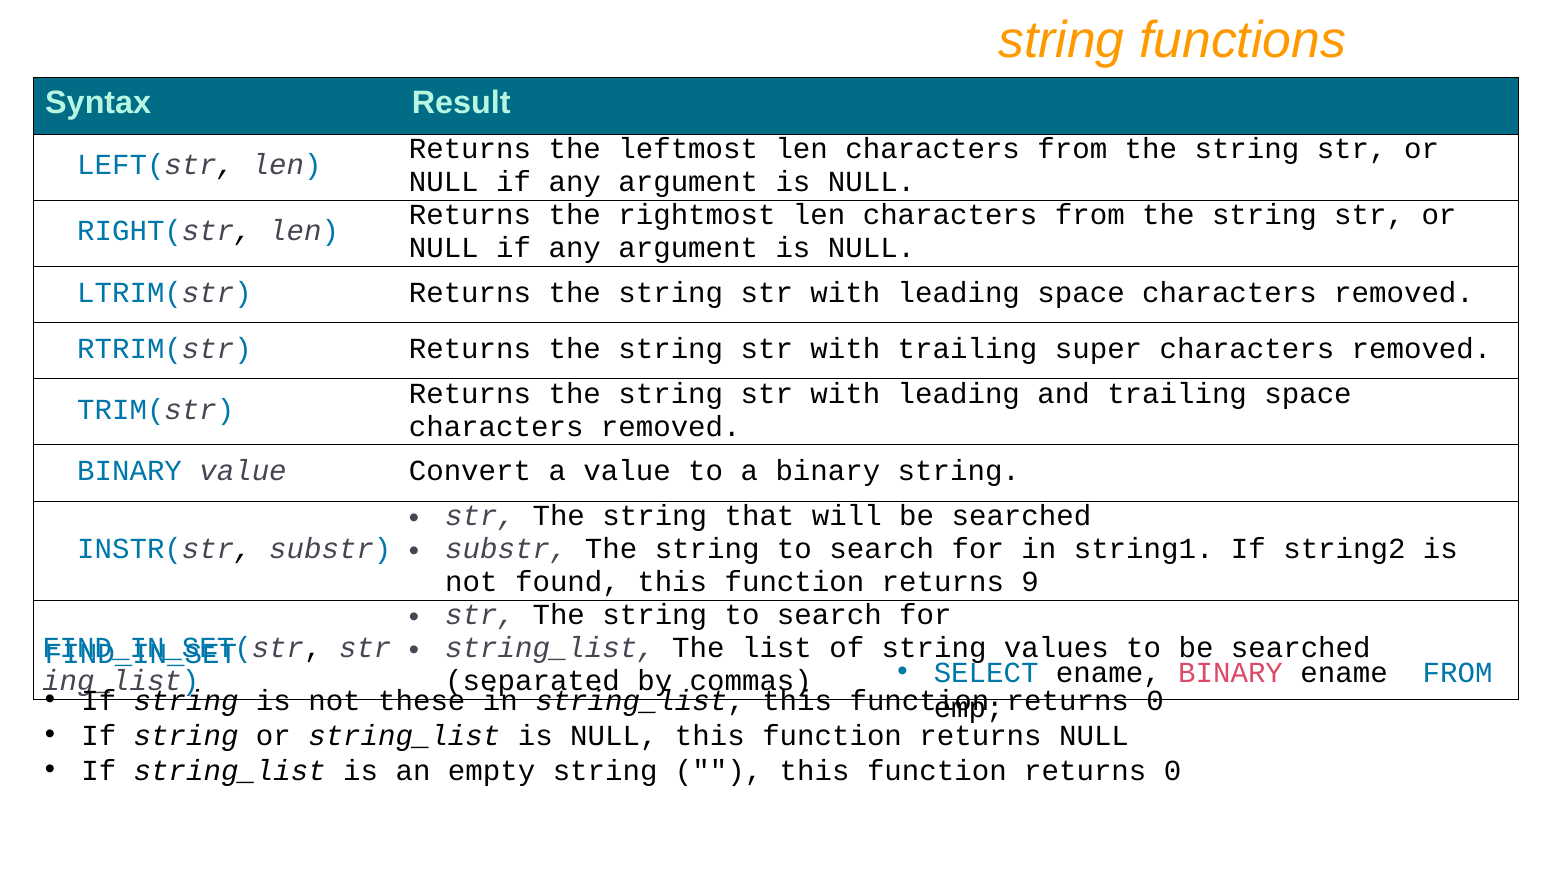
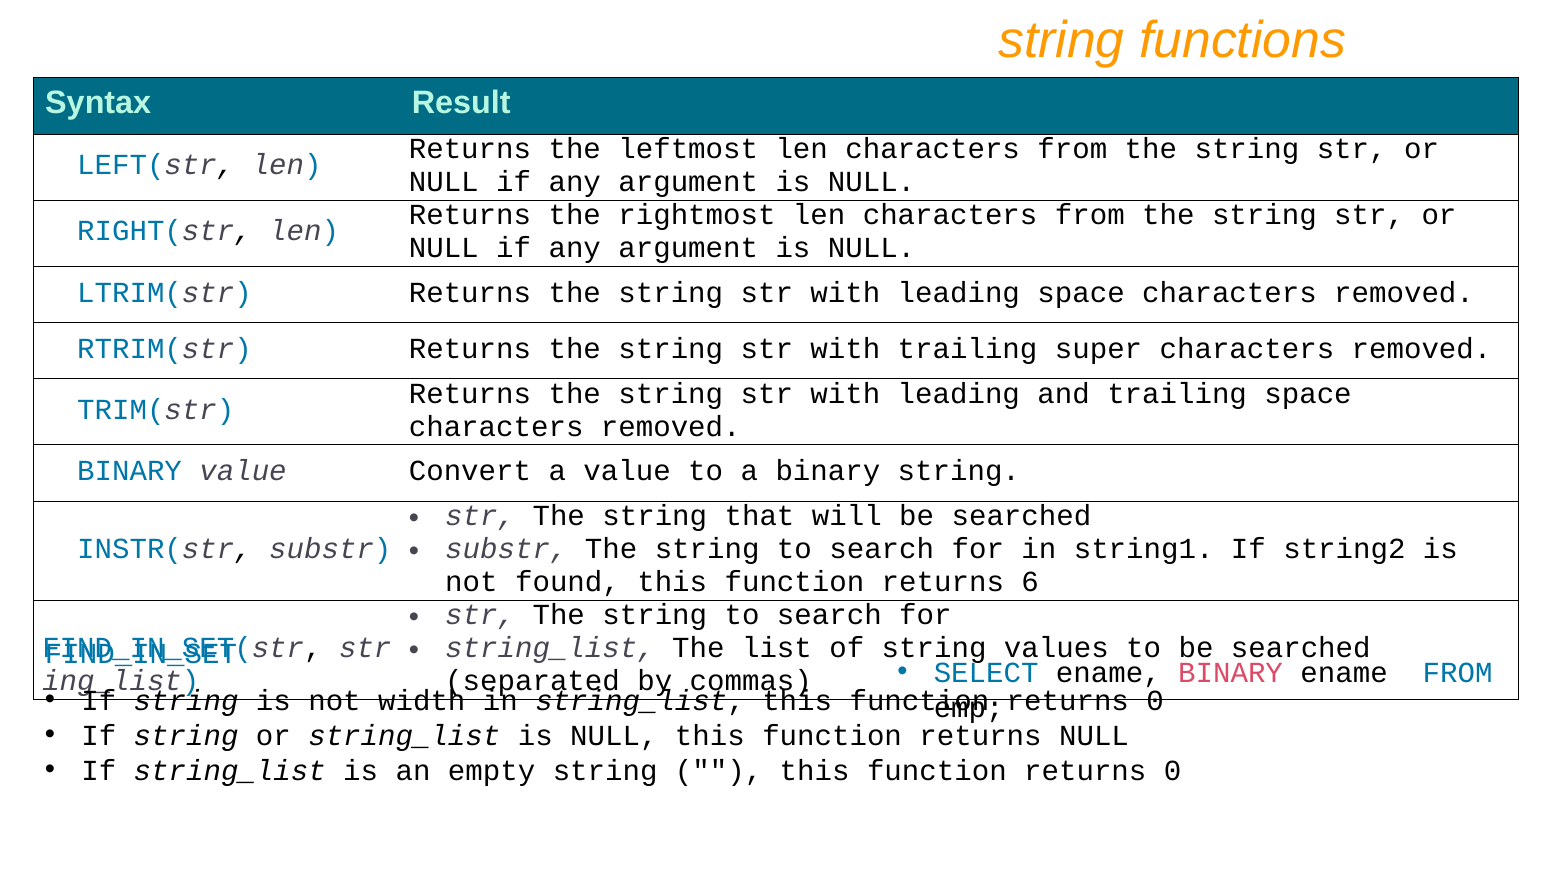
9: 9 -> 6 (1030, 582)
these: these -> width (422, 701)
